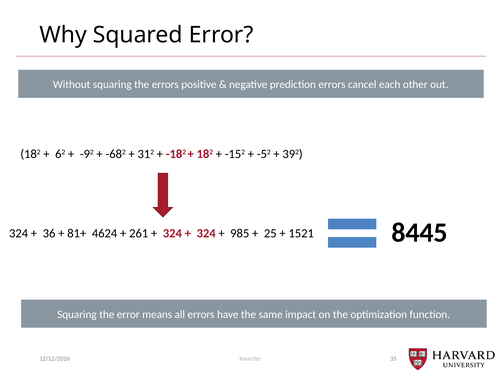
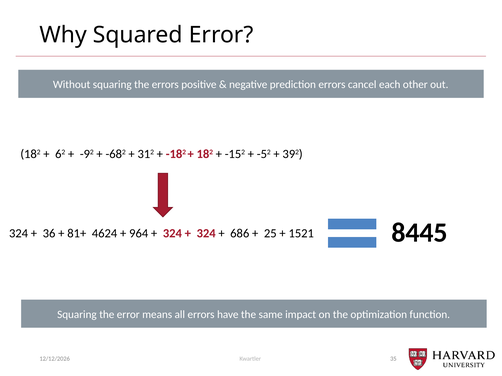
261: 261 -> 964 (139, 234)
985: 985 -> 686 (240, 234)
